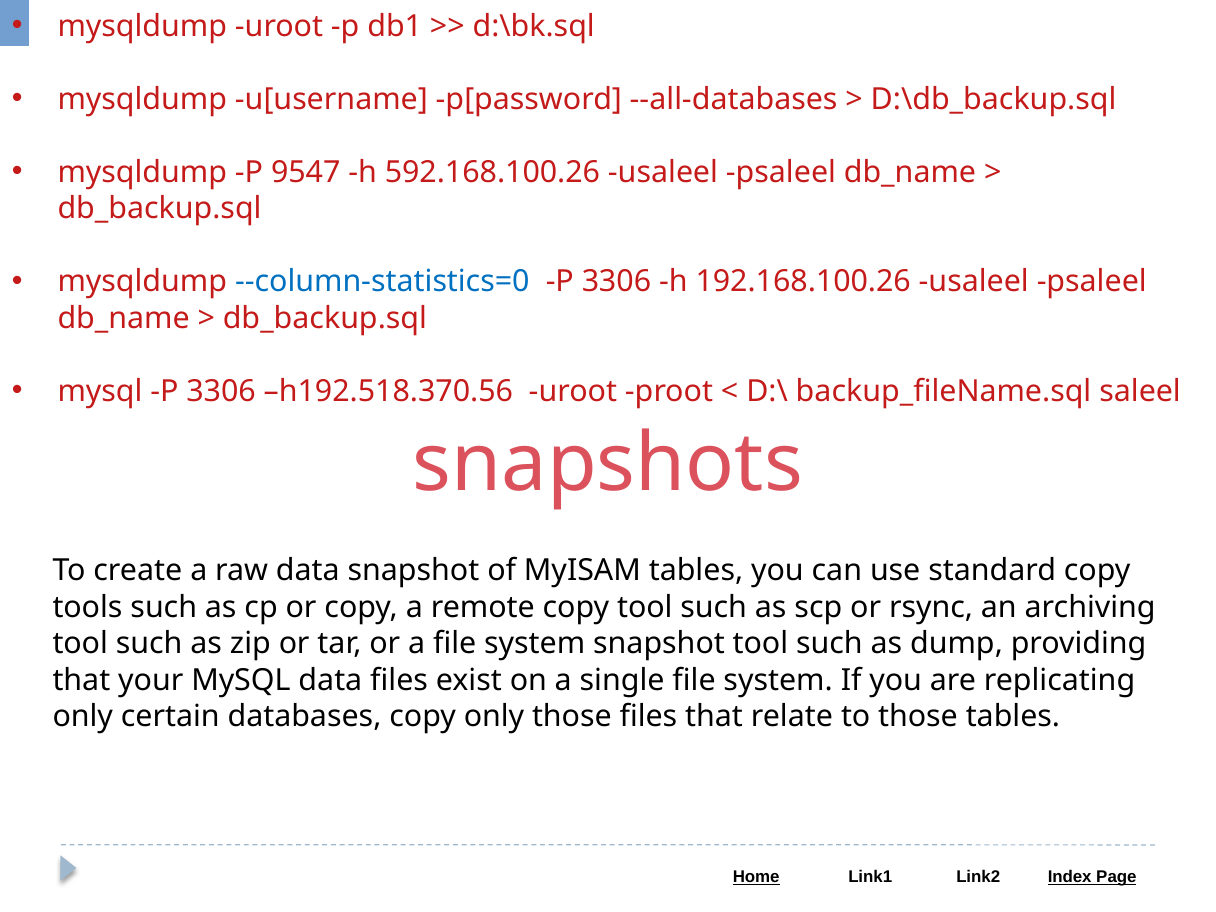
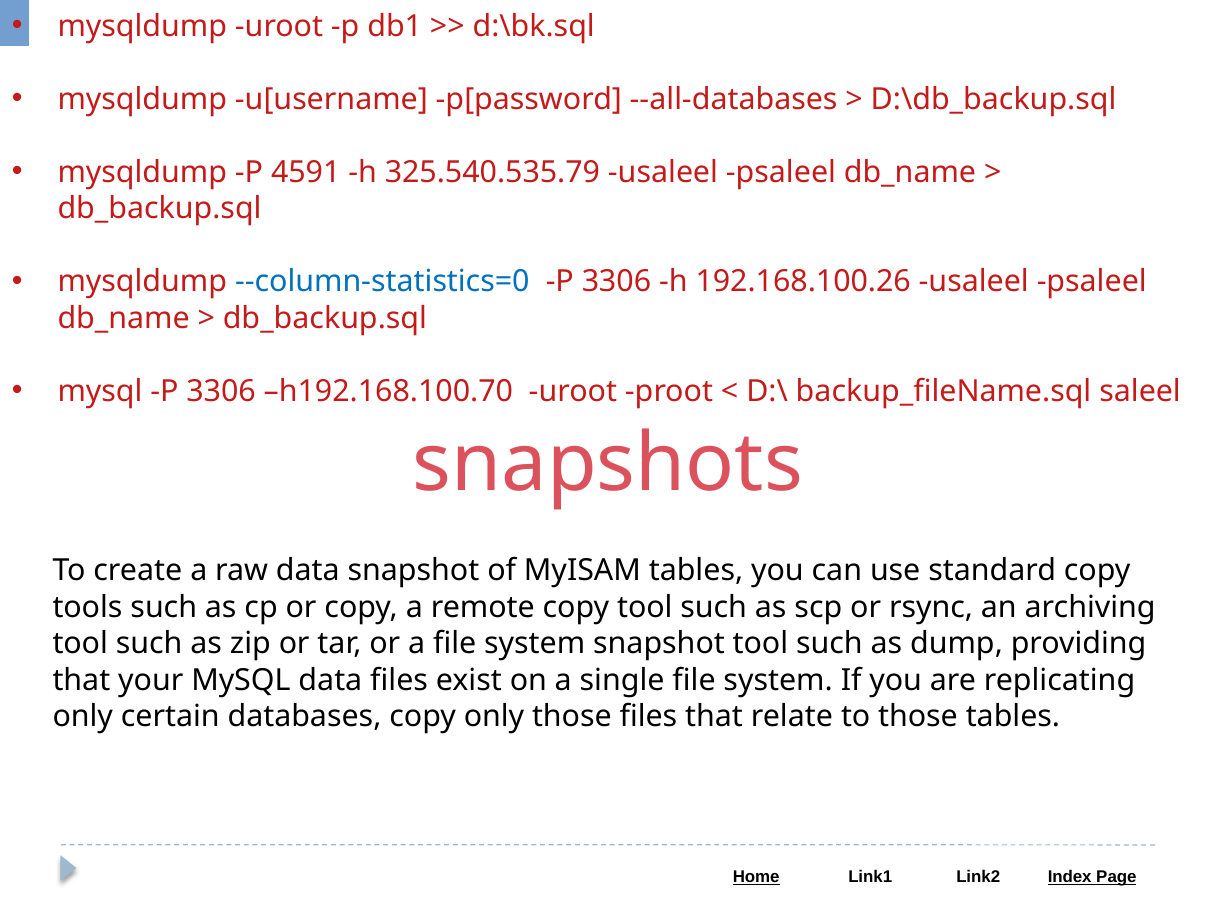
9547: 9547 -> 4591 (306, 172)
592.168.100.26: 592.168.100.26 -> 325.540.535.79 (492, 172)
h192.518.370.56: h192.518.370.56 -> h192.168.100.70 (388, 391)
